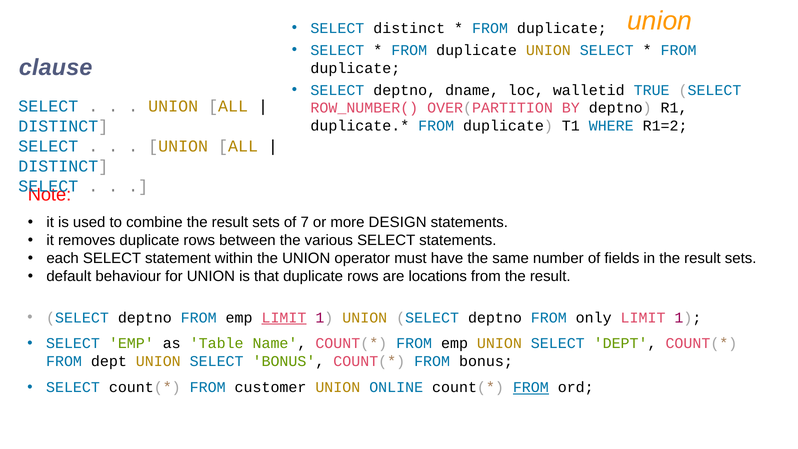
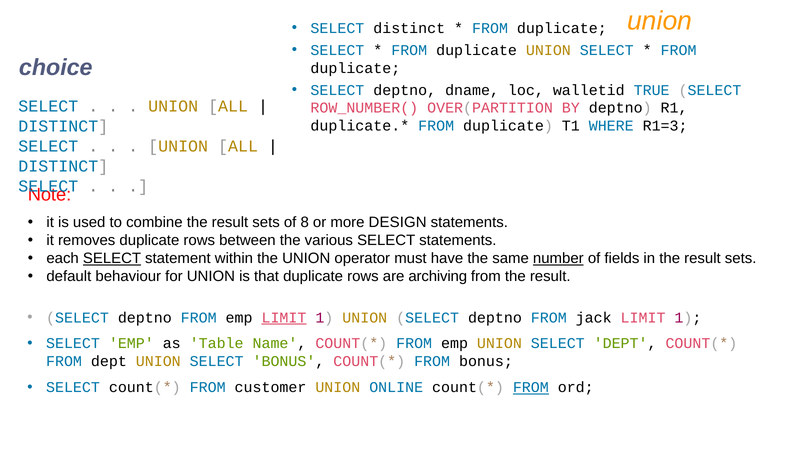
clause: clause -> choice (56, 67)
R1=2: R1=2 -> R1=3 (665, 126)
7: 7 -> 8 (305, 222)
SELECT underline: none -> present (112, 258)
number underline: none -> present (558, 258)
locations: locations -> archiving (438, 276)
only: only -> jack (594, 317)
